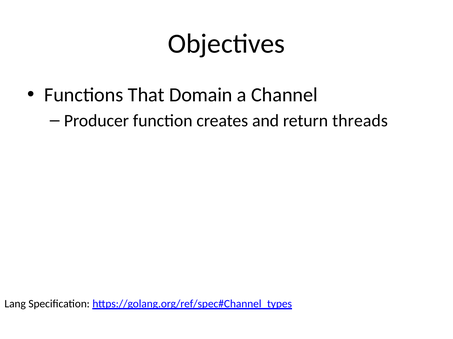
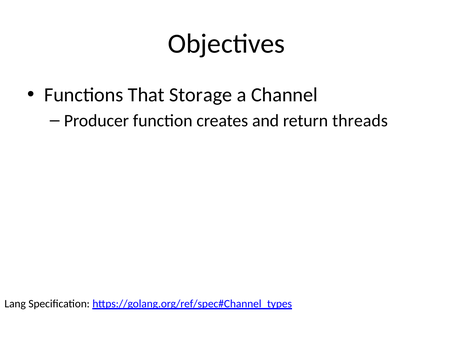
Domain: Domain -> Storage (201, 95)
